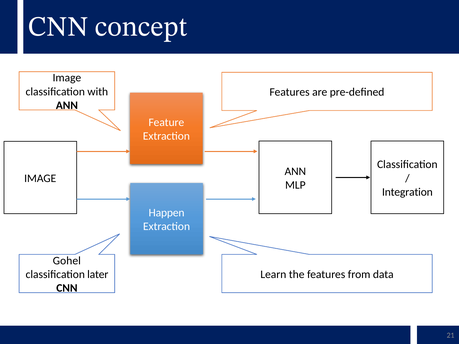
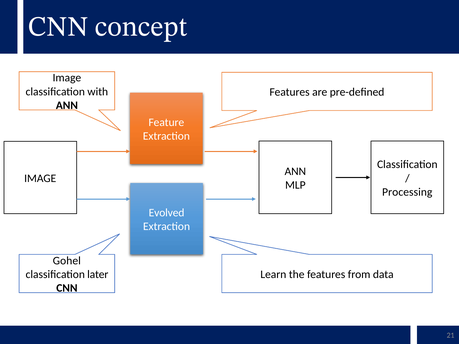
Integration: Integration -> Processing (407, 192)
Happen: Happen -> Evolved (167, 213)
